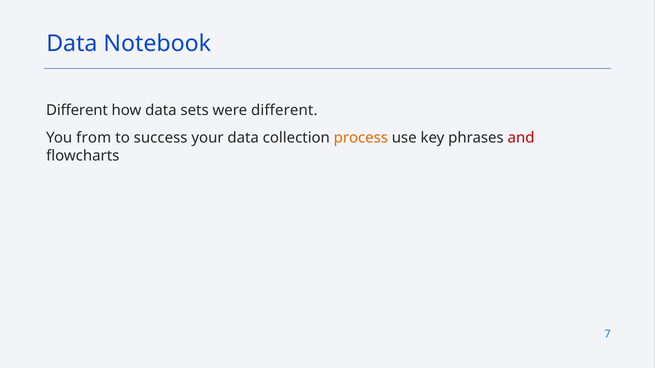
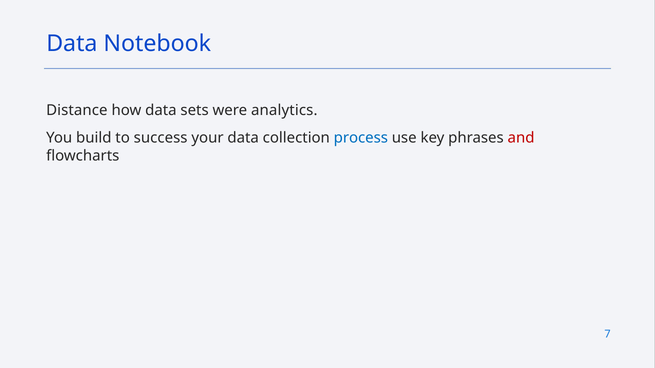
Different: Different -> Distance (77, 111)
were different: different -> analytics (284, 111)
from: from -> build (94, 138)
process colour: orange -> blue (361, 138)
